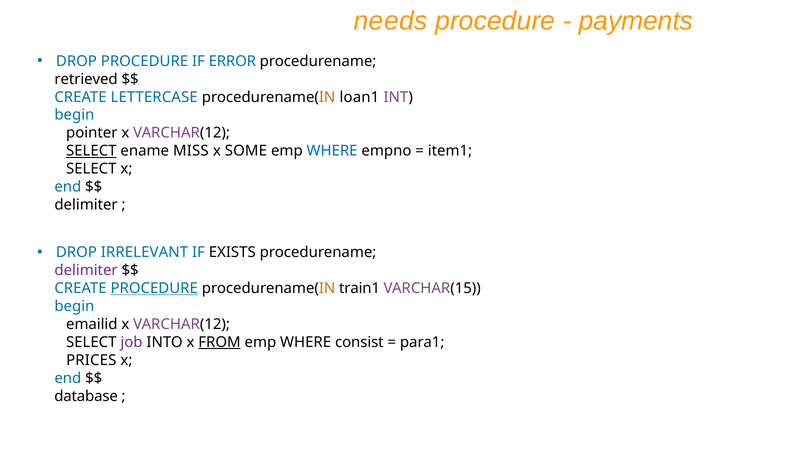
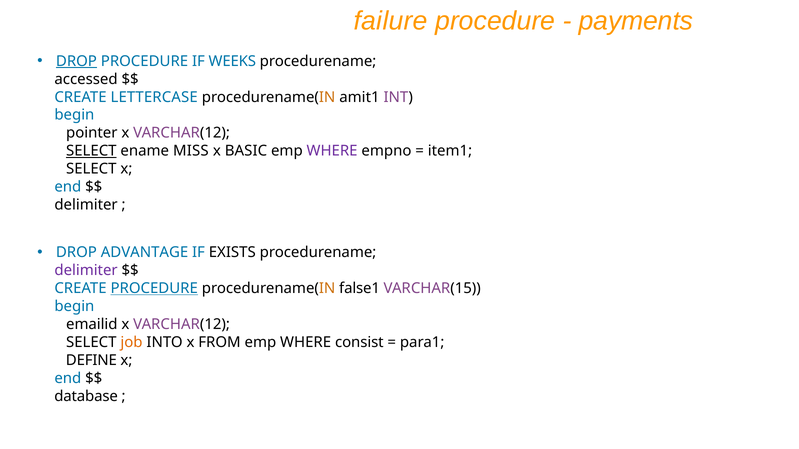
needs: needs -> failure (391, 21)
DROP underline: none -> present (76, 61)
ERROR: ERROR -> WEEKS (232, 61)
retrieved: retrieved -> accessed (86, 79)
loan1: loan1 -> amit1 (359, 97)
SOME: SOME -> BASIC (246, 151)
WHERE colour: blue -> purple (332, 151)
IRRELEVANT: IRRELEVANT -> ADVANTAGE (145, 253)
train1: train1 -> false1 (360, 289)
job colour: purple -> orange (131, 343)
FROM underline: present -> none (220, 343)
PRICES: PRICES -> DEFINE (91, 361)
